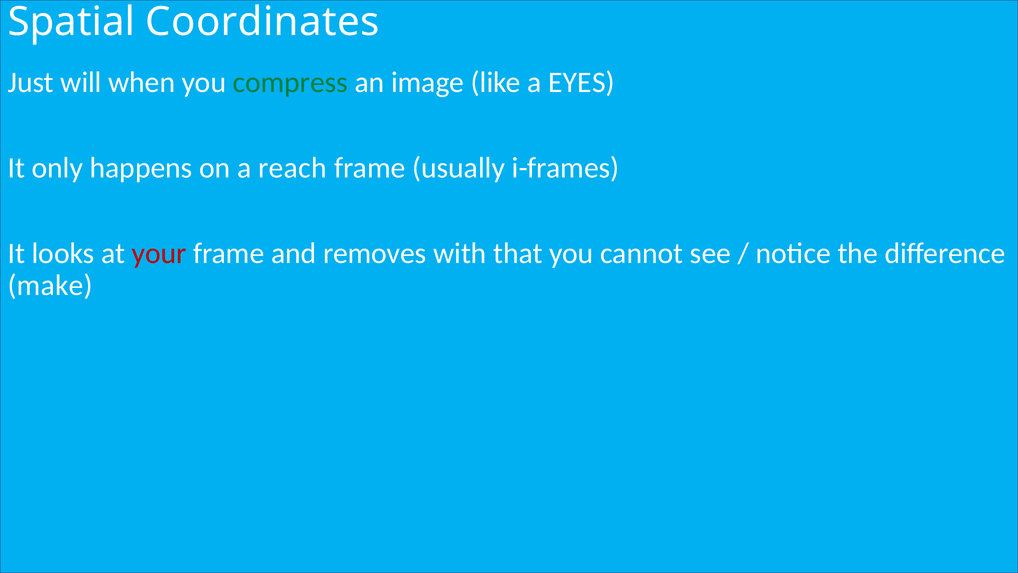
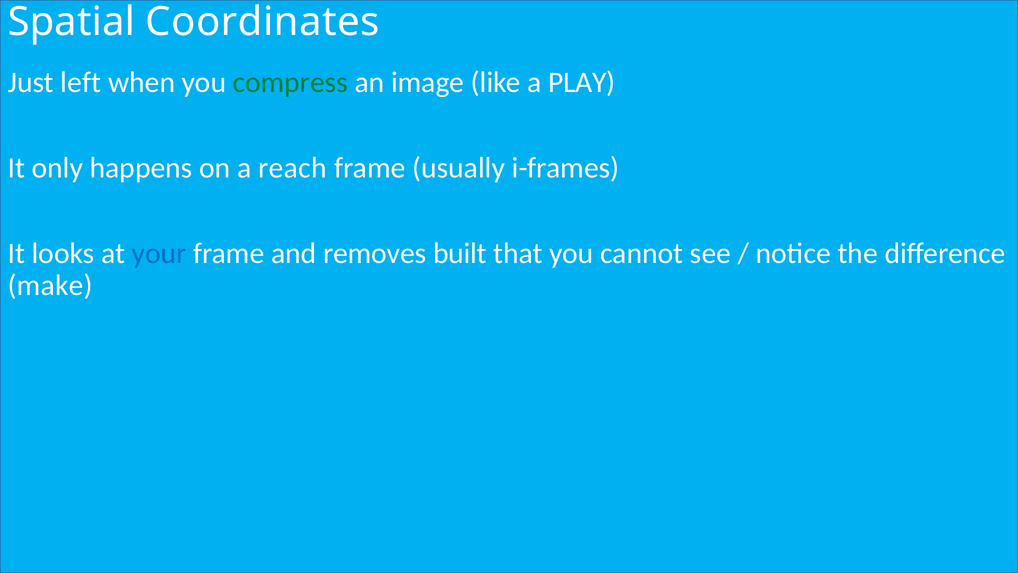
will: will -> left (81, 82)
EYES: EYES -> PLAY (582, 82)
your colour: red -> blue (159, 253)
with: with -> built (460, 253)
